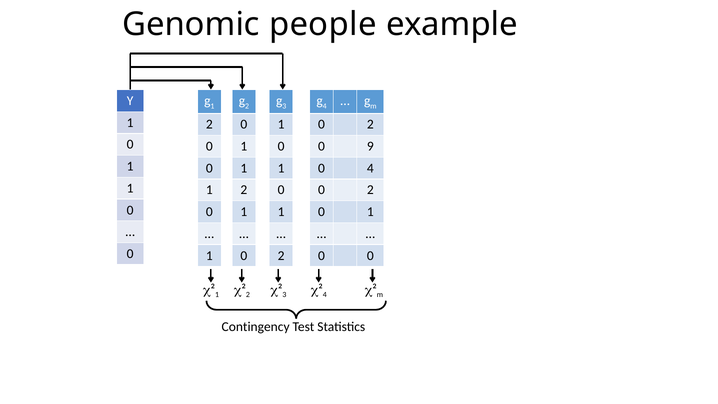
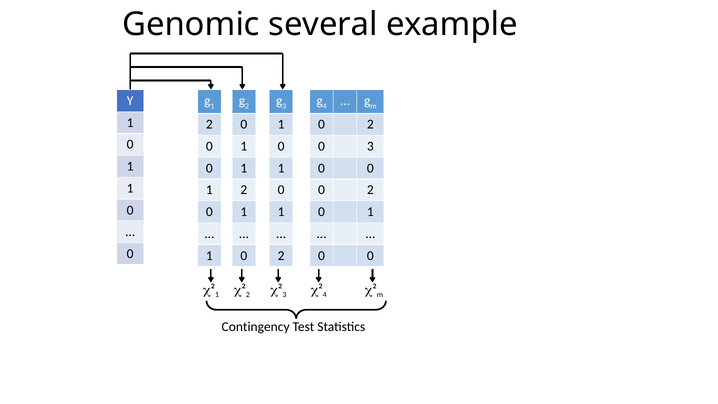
people: people -> several (323, 24)
0 9: 9 -> 3 (370, 146)
4: 4 -> 0 (370, 168)
